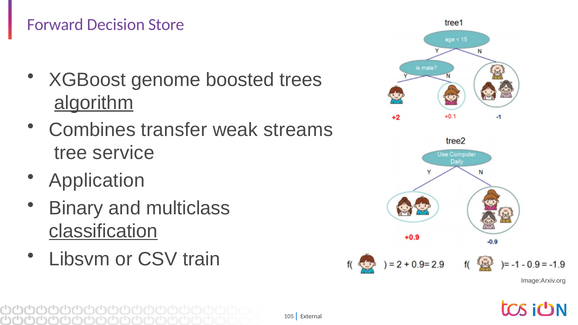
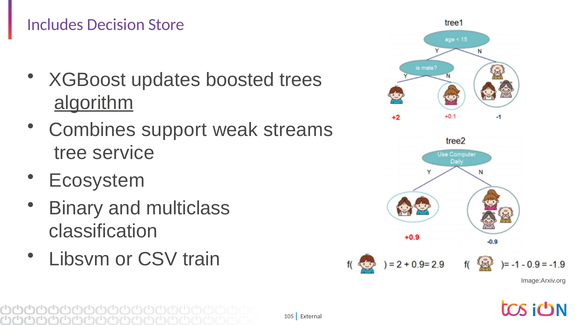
Forward: Forward -> Includes (55, 25)
genome: genome -> updates (166, 80)
transfer: transfer -> support (174, 130)
Application: Application -> Ecosystem (97, 180)
classification underline: present -> none (103, 231)
